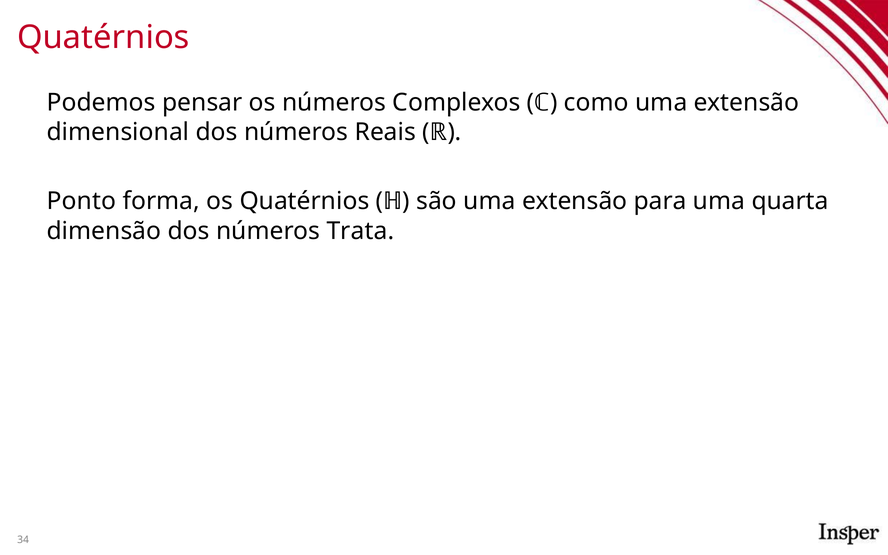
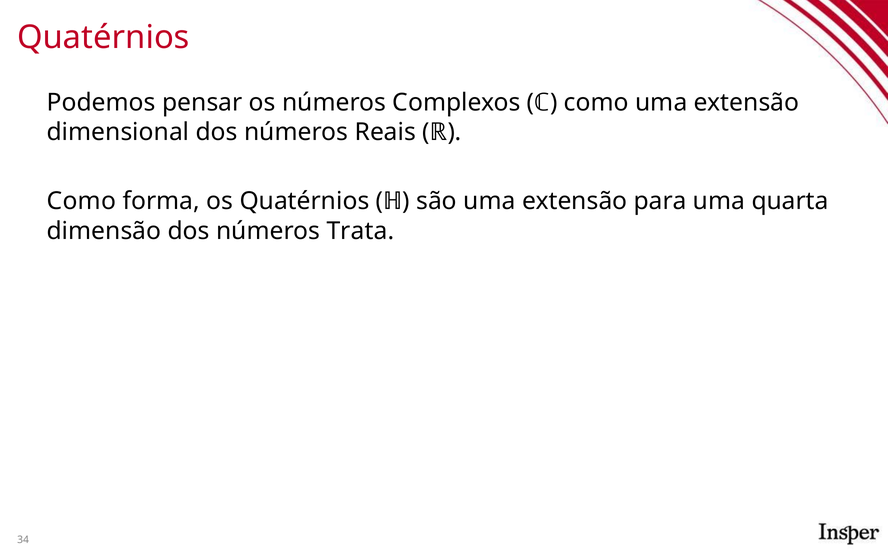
Ponto: Ponto -> Como (81, 201)
